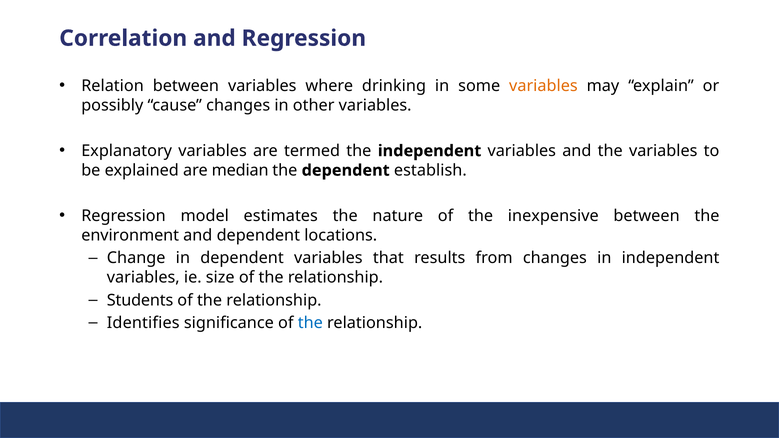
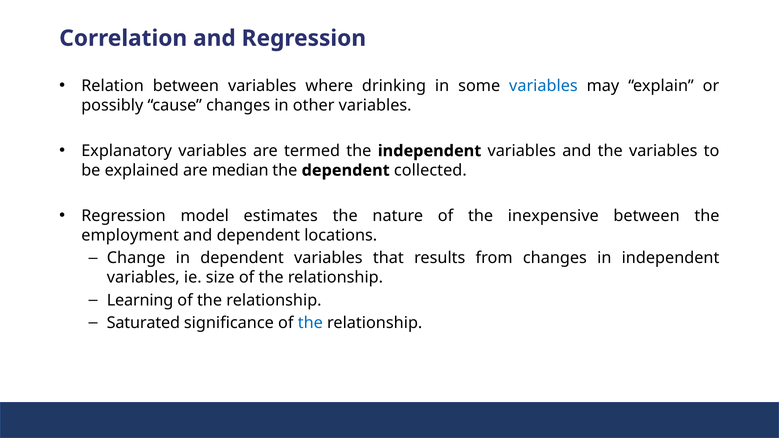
variables colour: orange -> blue (543, 86)
establish: establish -> collected (430, 170)
environment: environment -> employment (130, 235)
Students: Students -> Learning (140, 300)
Identifies: Identifies -> Saturated (143, 323)
